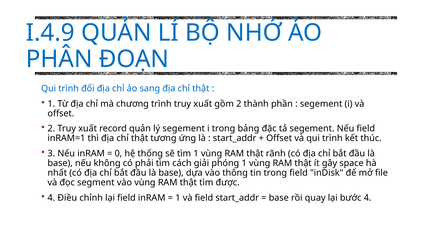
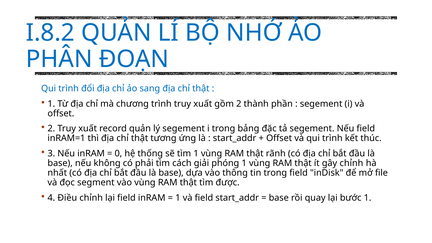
I.4.9: I.4.9 -> I.8.2 (50, 33)
gây space: space -> chỉnh (351, 163)
bước 4: 4 -> 1 (368, 198)
